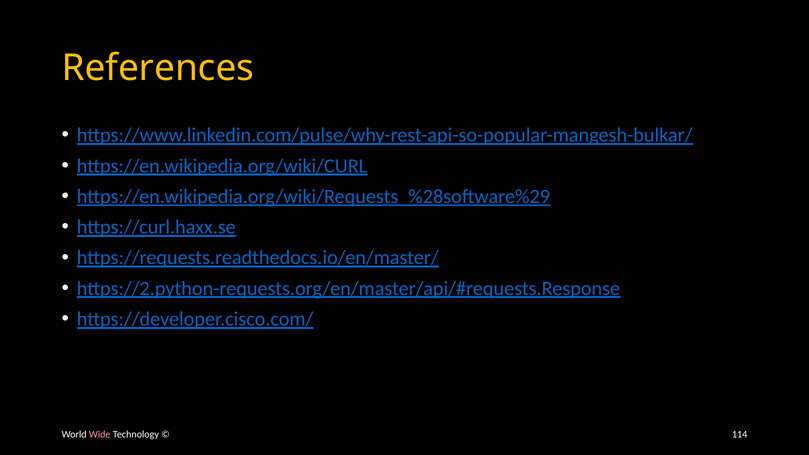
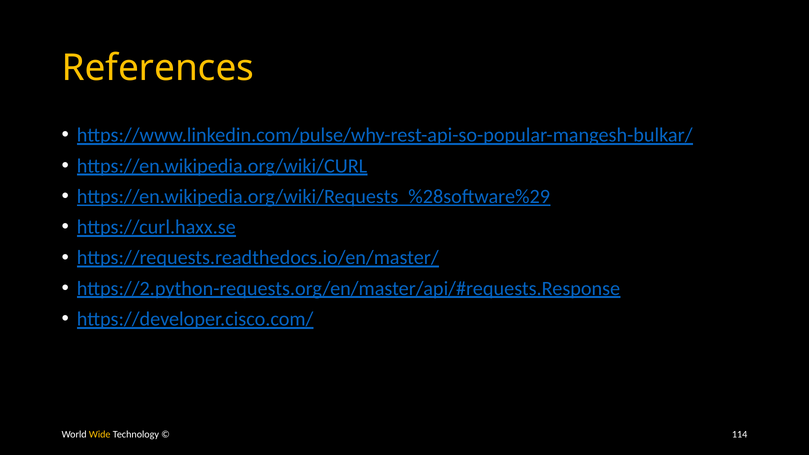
Wide colour: pink -> yellow (100, 435)
